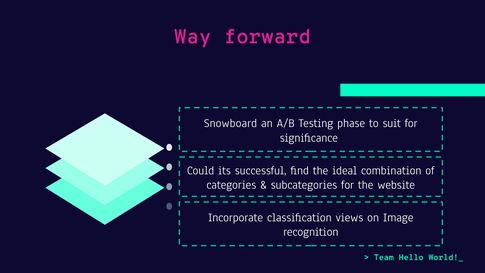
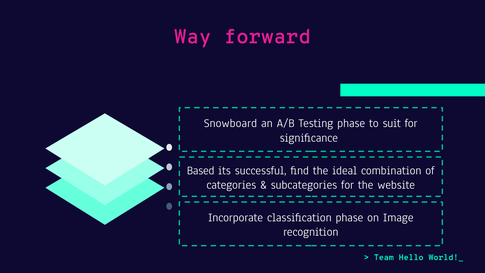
Could: Could -> Based (201, 170)
classification views: views -> phase (349, 217)
